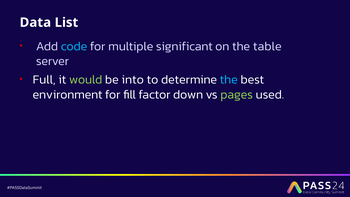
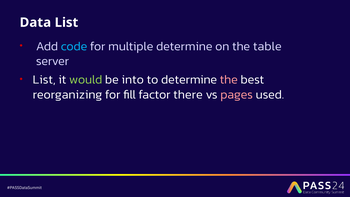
multiple significant: significant -> determine (184, 46)
Full: Full -> List (44, 80)
the colour: light blue -> pink (229, 80)
environment: environment -> reorganizing (67, 94)
down: down -> there (188, 94)
pages colour: light green -> pink (237, 94)
